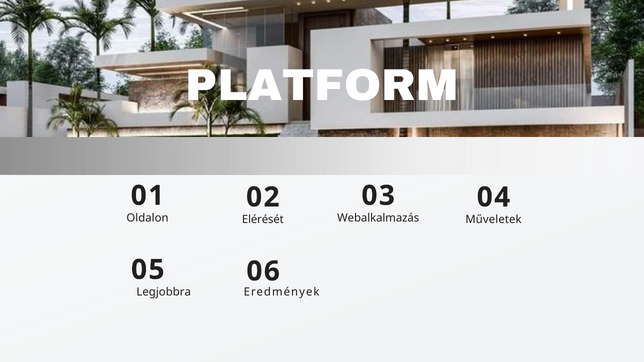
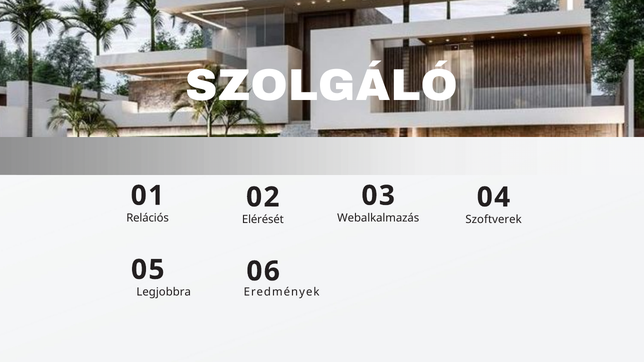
PLATFORM: PLATFORM -> SZOLGÁLÓ (322, 86)
Oldalon: Oldalon -> Relációs (148, 218)
Műveletek: Műveletek -> Szoftverek (494, 220)
